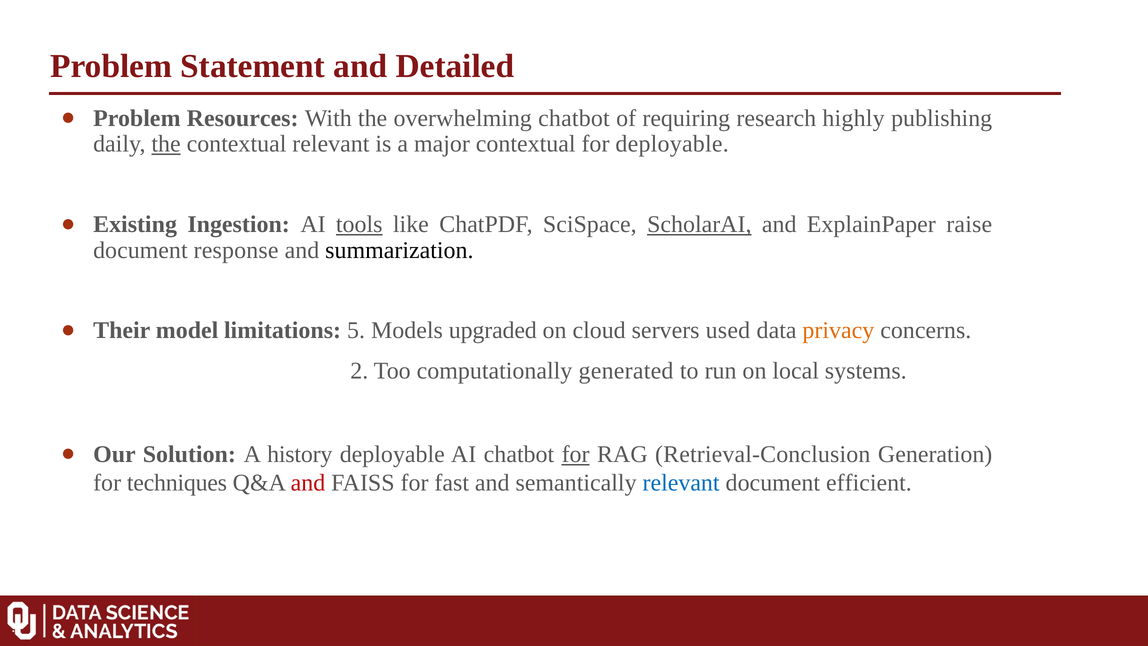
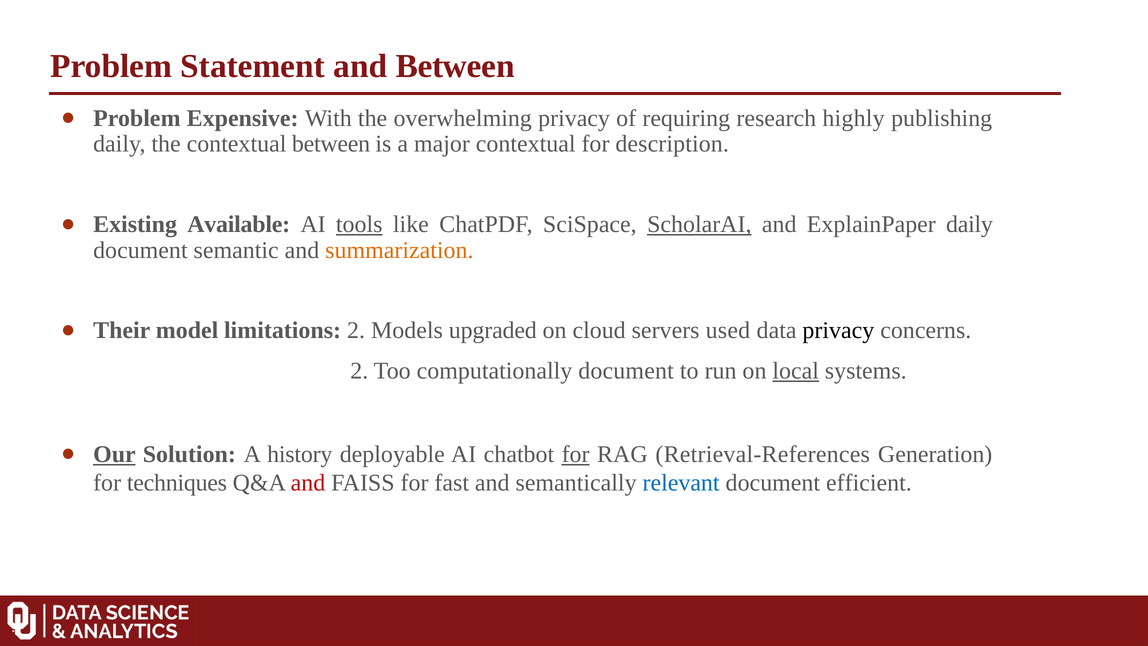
and Detailed: Detailed -> Between (455, 66)
Resources: Resources -> Expensive (243, 118)
overwhelming chatbot: chatbot -> privacy (574, 118)
the underline: present -> none (166, 144)
contextual relevant: relevant -> between (331, 144)
for deployable: deployable -> description (672, 144)
Ingestion: Ingestion -> Available (239, 224)
ExplainPaper raise: raise -> daily (969, 224)
response: response -> semantic (236, 250)
summarization colour: black -> orange (399, 250)
limitations 5: 5 -> 2 (356, 330)
privacy colour: orange -> black (838, 330)
computationally generated: generated -> document (626, 371)
local underline: none -> present (796, 371)
Our underline: none -> present (114, 454)
Retrieval-Conclusion: Retrieval-Conclusion -> Retrieval-References (763, 454)
